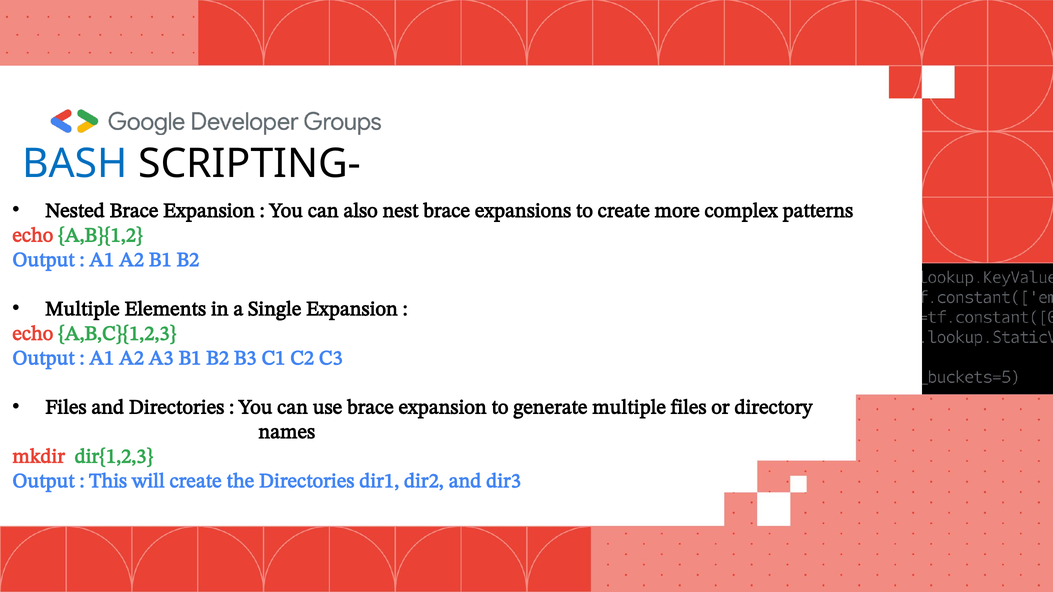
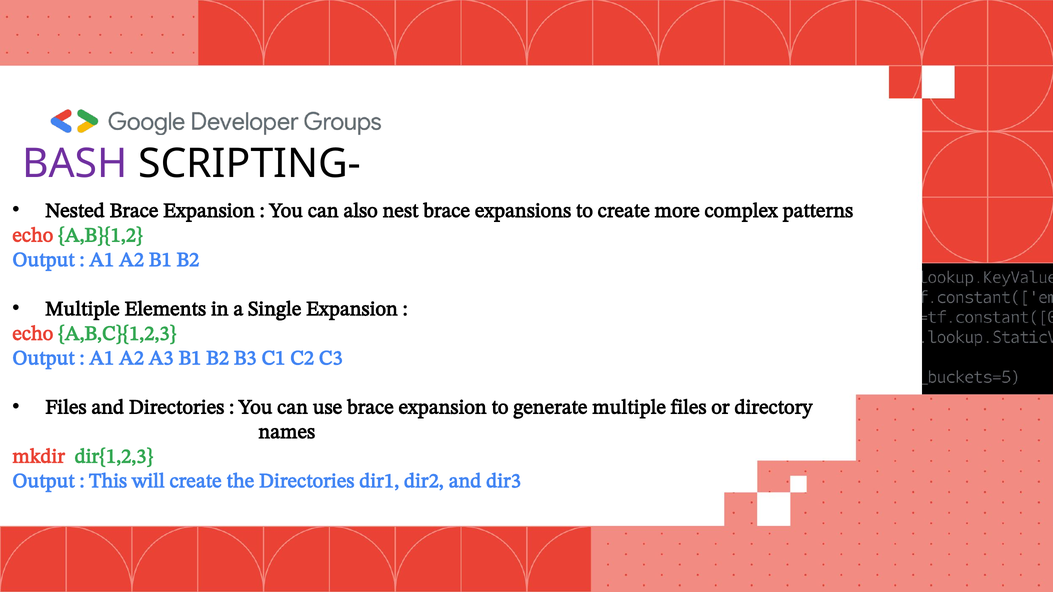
BASH colour: blue -> purple (75, 164)
